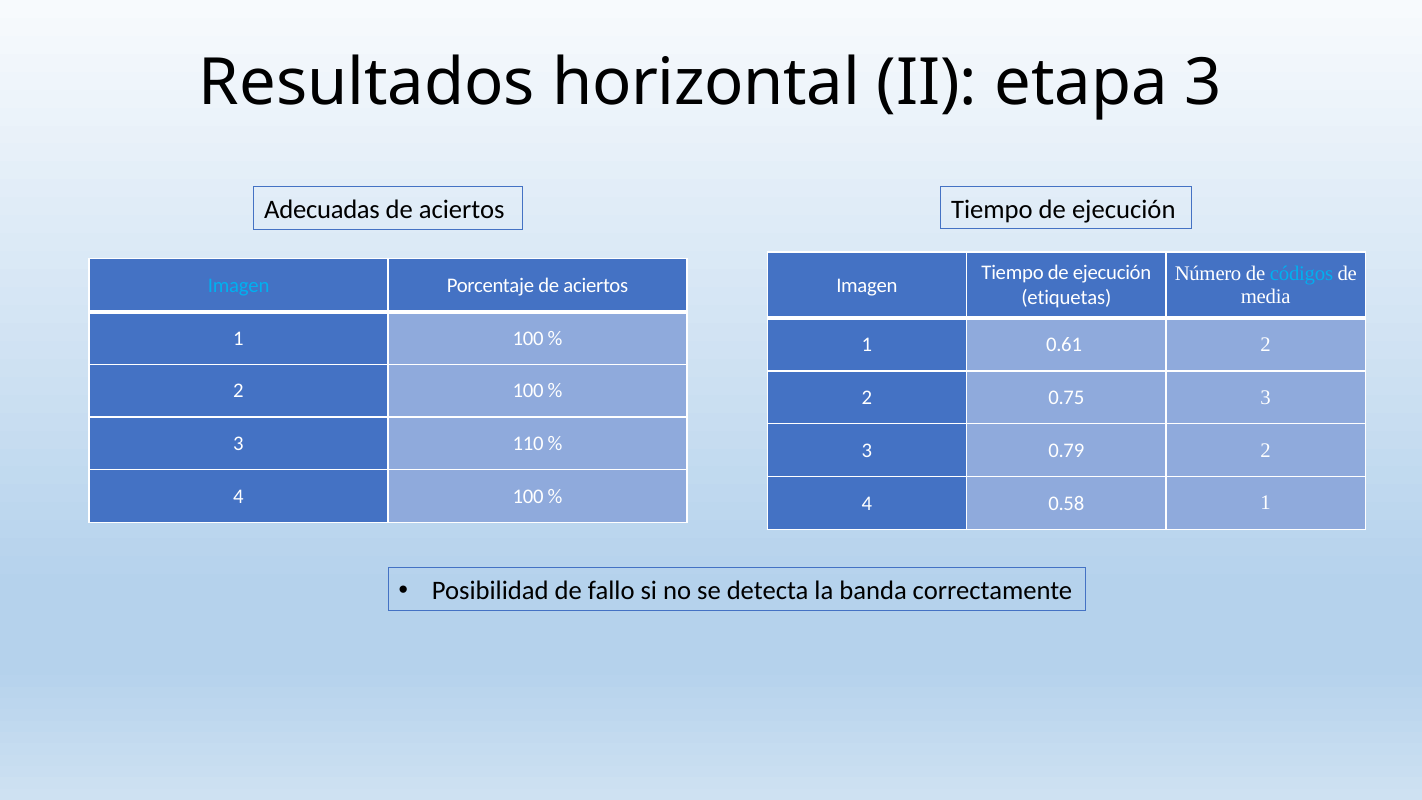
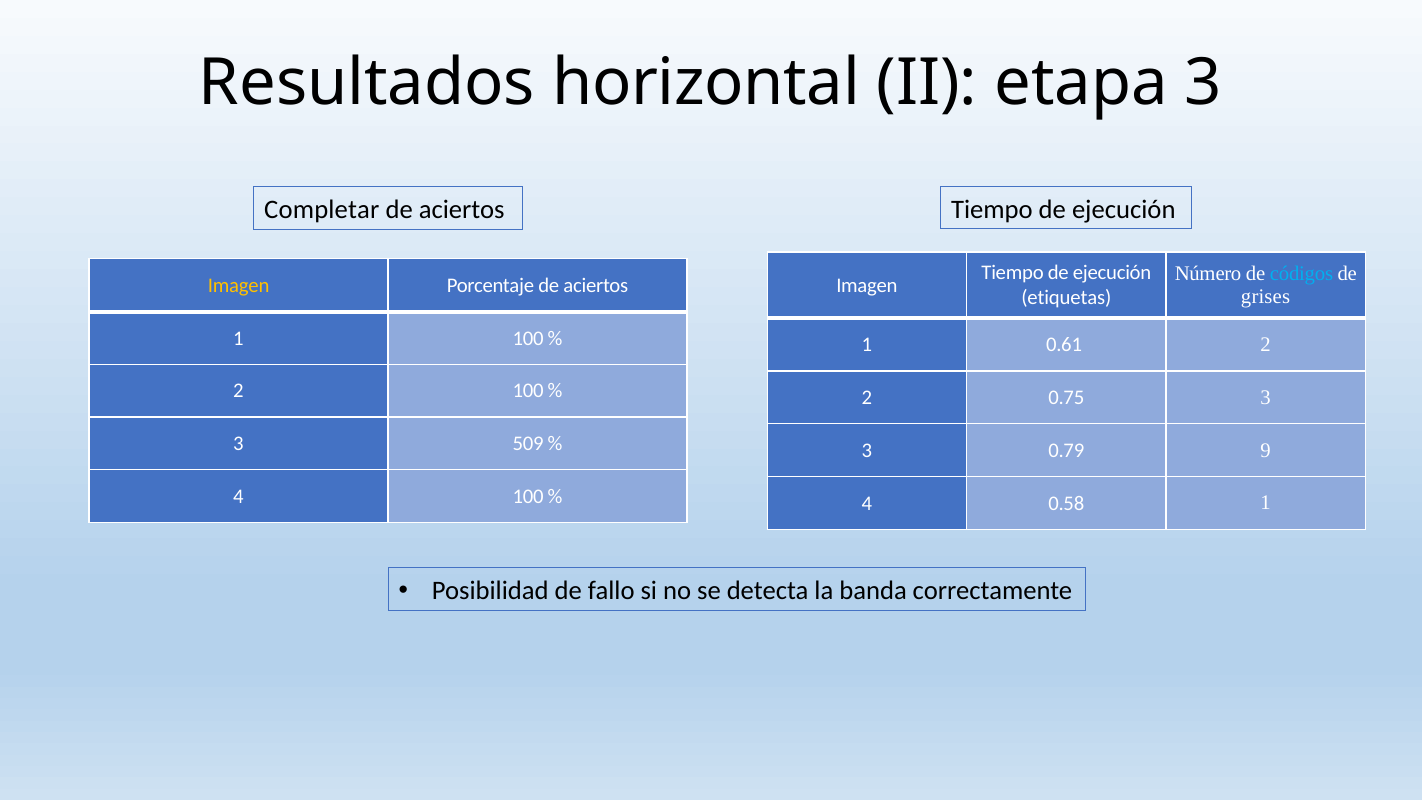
Adecuadas: Adecuadas -> Completar (322, 210)
Imagen colour: light blue -> yellow (239, 285)
media: media -> grises (1266, 297)
110: 110 -> 509 (528, 444)
0.79 2: 2 -> 9 (1266, 450)
